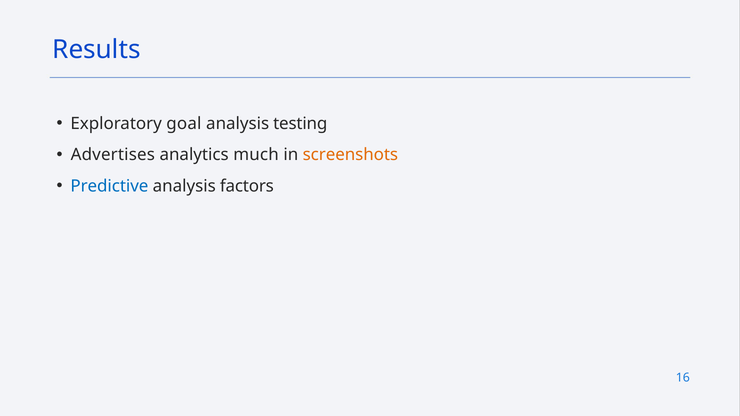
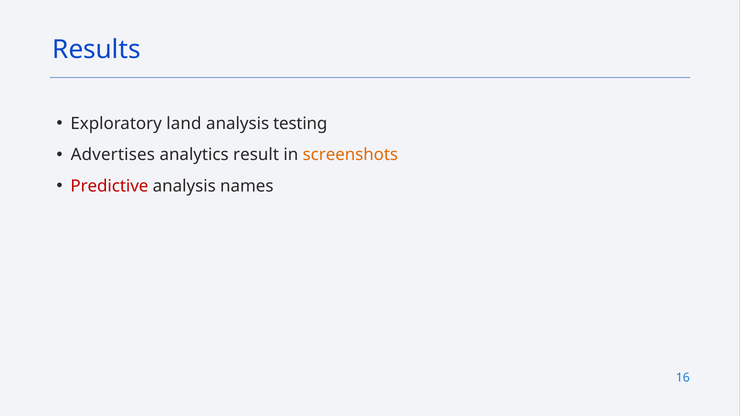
goal: goal -> land (184, 124)
much: much -> result (256, 155)
Predictive colour: blue -> red (109, 186)
factors: factors -> names (247, 186)
